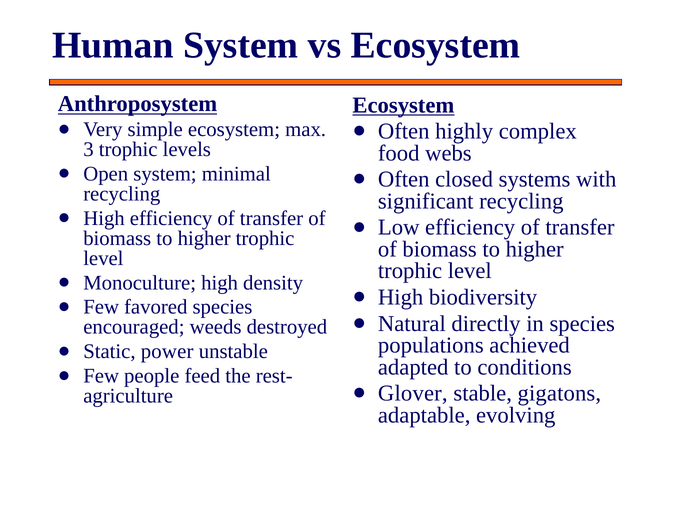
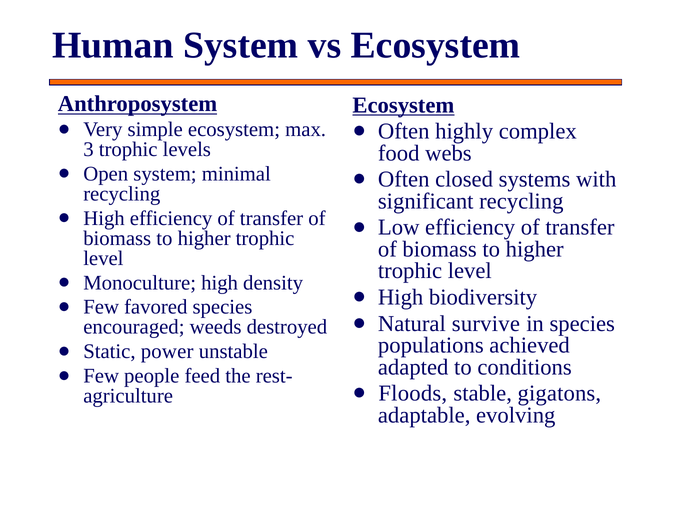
directly: directly -> survive (486, 324)
Glover: Glover -> Floods (413, 393)
